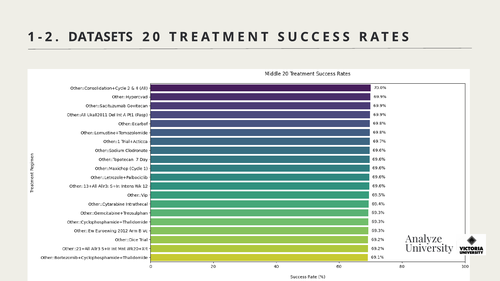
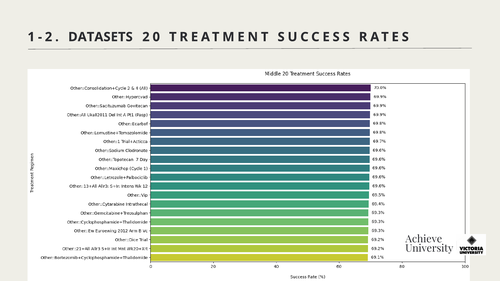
Analyze: Analyze -> Achieve (424, 239)
